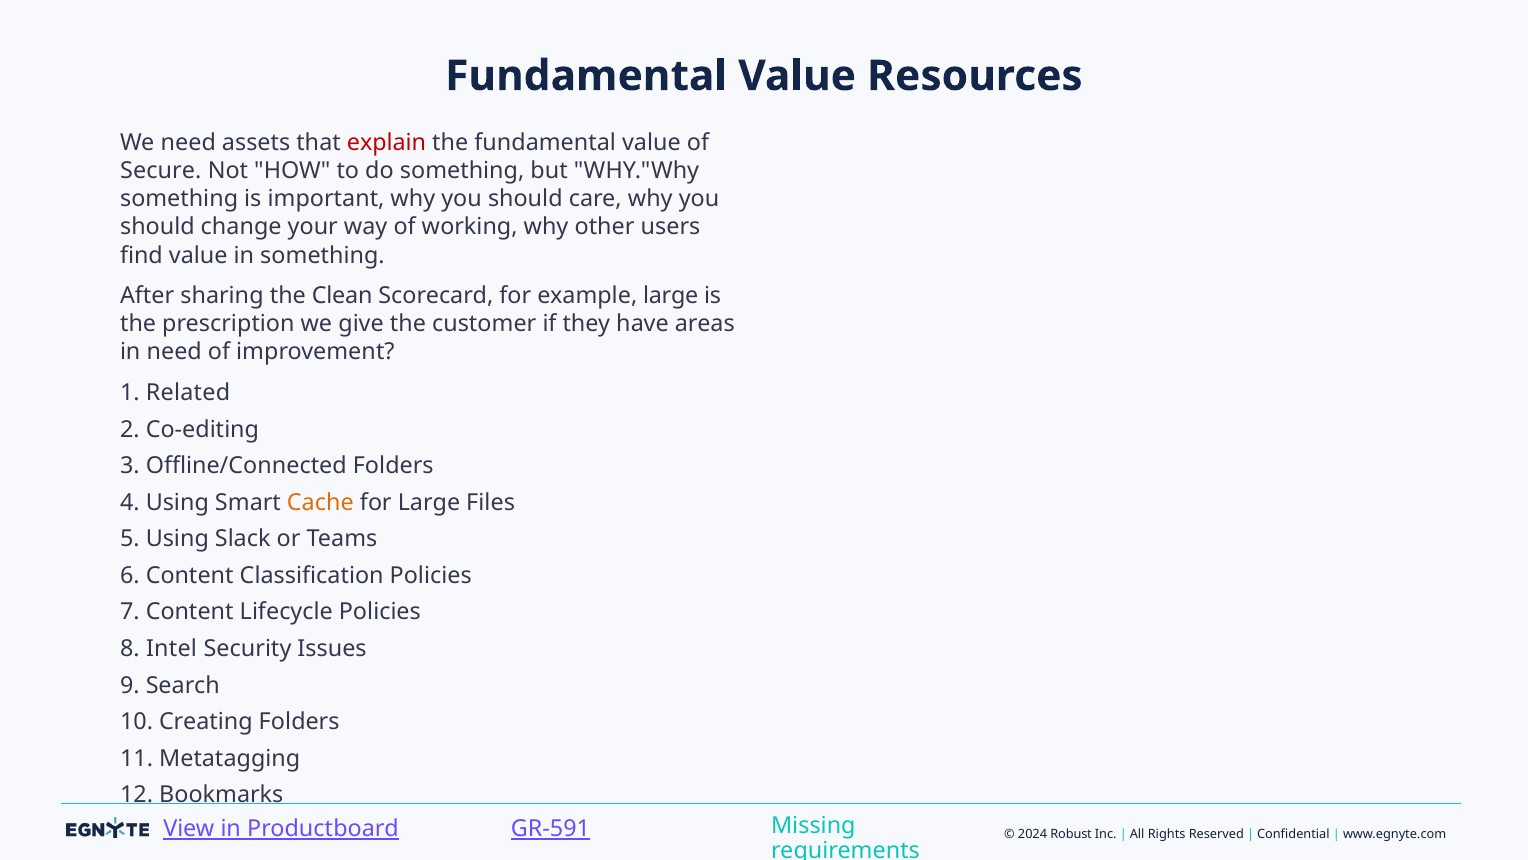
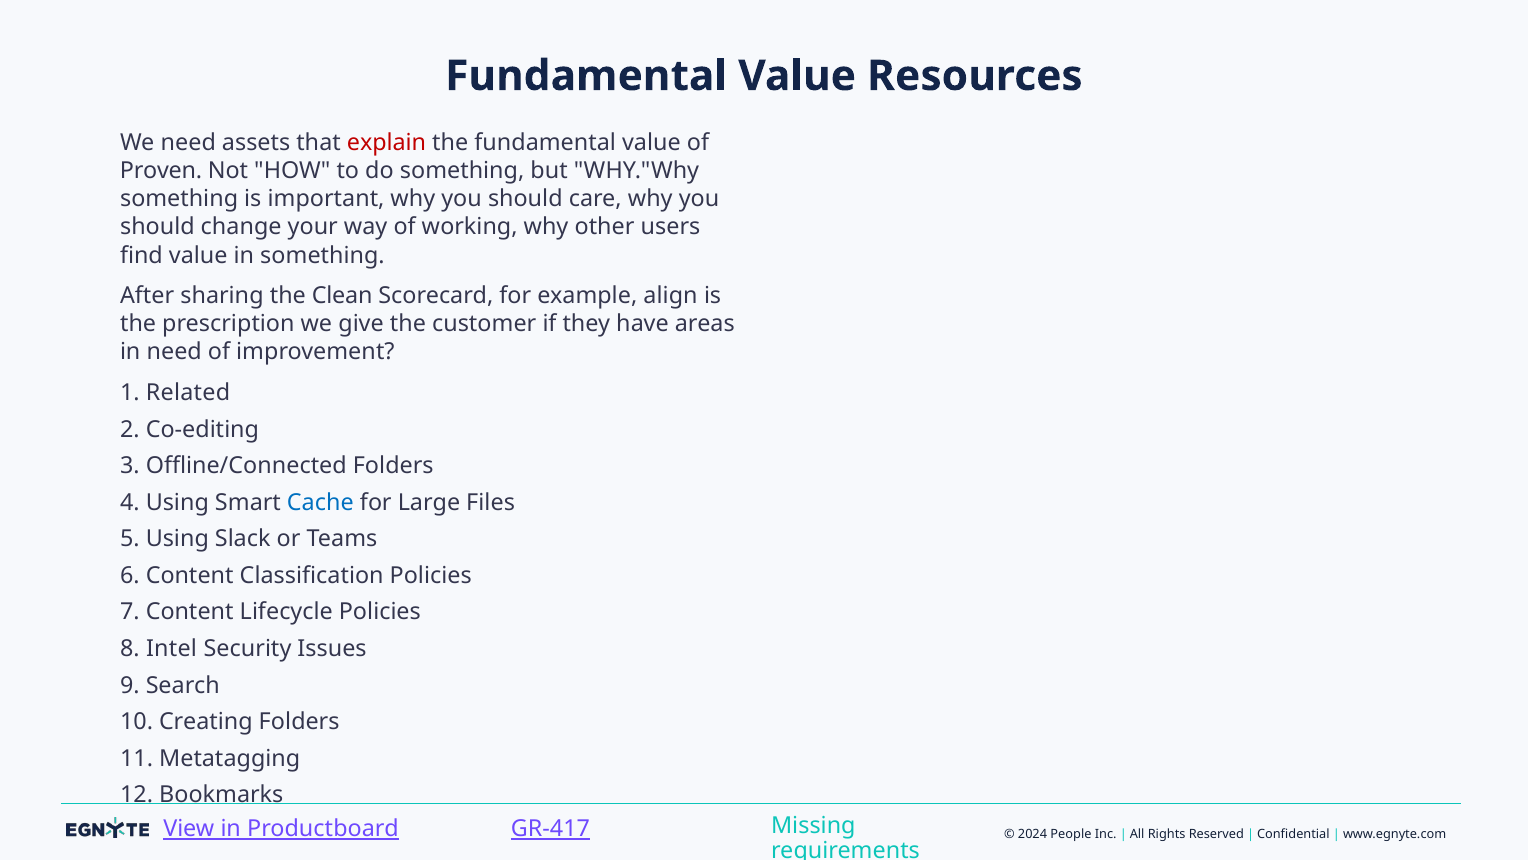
Secure: Secure -> Proven (161, 171)
example large: large -> align (671, 296)
Cache colour: orange -> blue (320, 502)
GR-591: GR-591 -> GR-417 (550, 828)
Robust: Robust -> People (1071, 833)
